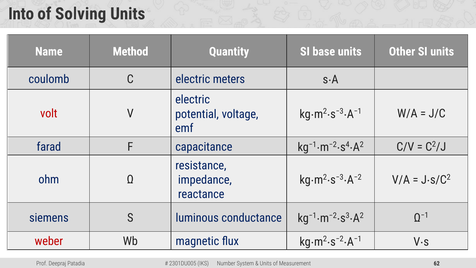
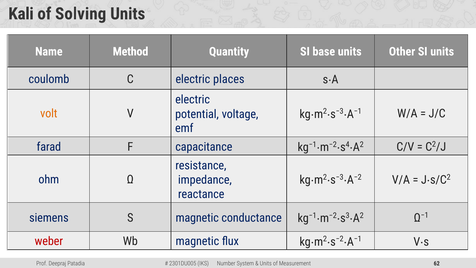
Into: Into -> Kali (21, 14)
meters: meters -> places (229, 79)
volt colour: red -> orange (49, 114)
luminous: luminous -> magnetic (197, 218)
